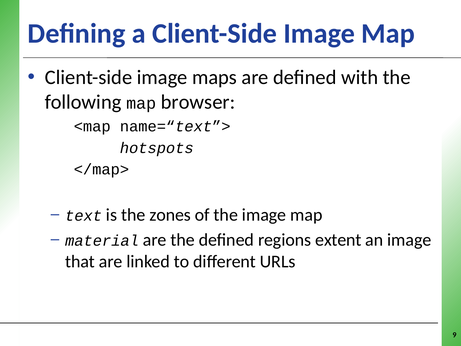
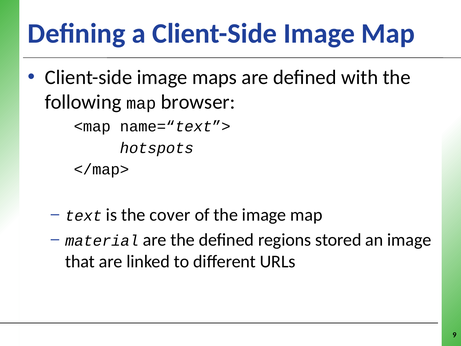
zones: zones -> cover (170, 215)
extent: extent -> stored (338, 240)
